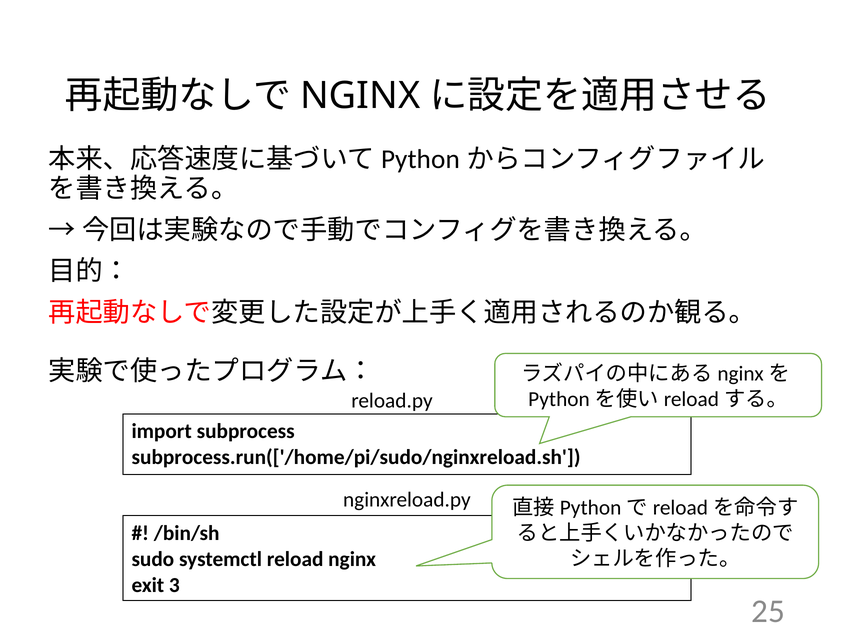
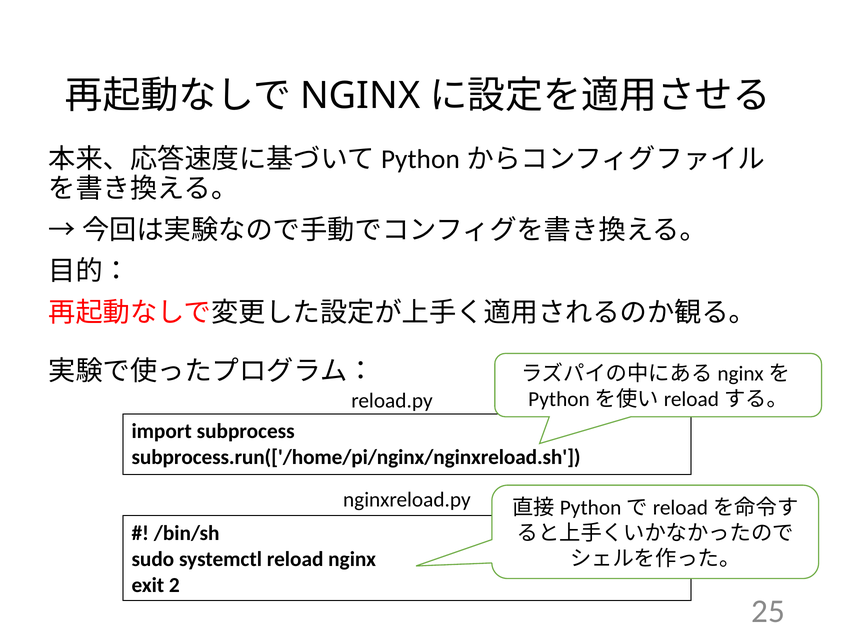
subprocess.run(['/home/pi/sudo/nginxreload.sh: subprocess.run(['/home/pi/sudo/nginxreload.sh -> subprocess.run(['/home/pi/nginx/nginxreload.sh (356, 457)
3: 3 -> 2 (174, 585)
